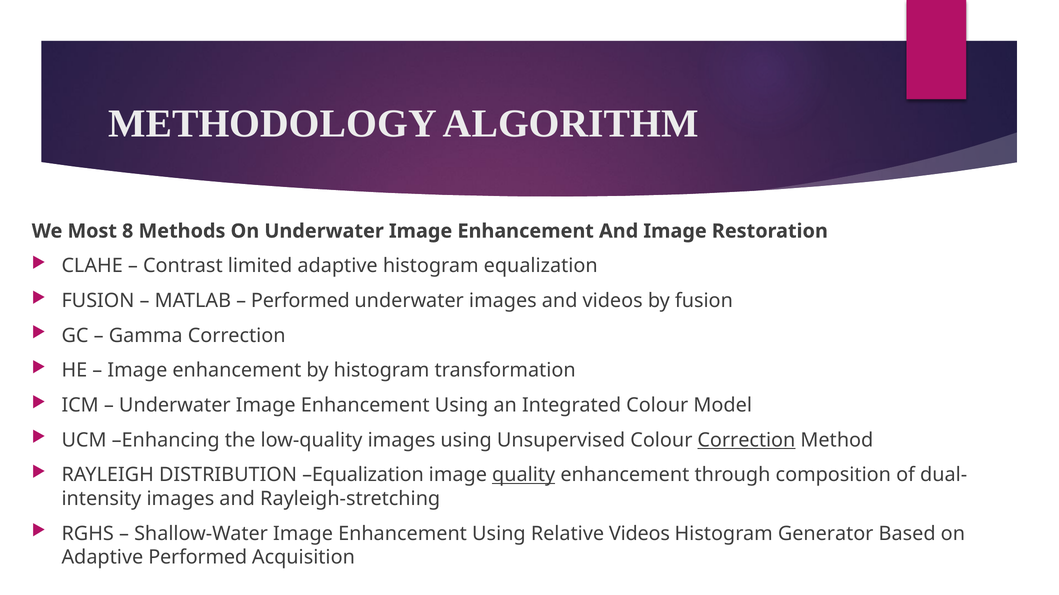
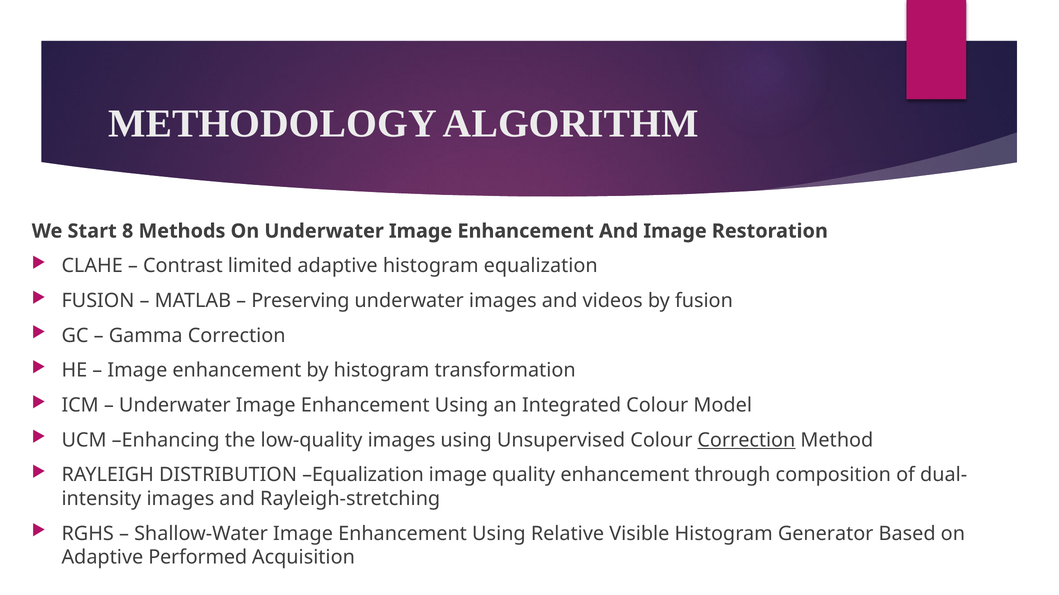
Most: Most -> Start (92, 231)
Performed: Performed -> Preserving (300, 301)
quality underline: present -> none (524, 475)
Relative Videos: Videos -> Visible (639, 534)
